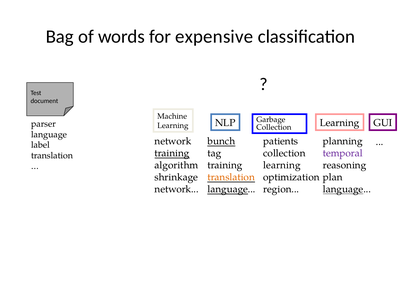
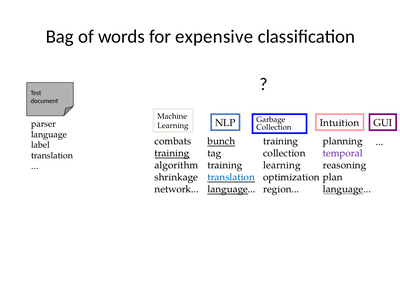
Learning: Learning -> Intuition (340, 123)
network: network -> combats (173, 141)
patients: patients -> training (281, 141)
translation colour: orange -> blue (231, 177)
